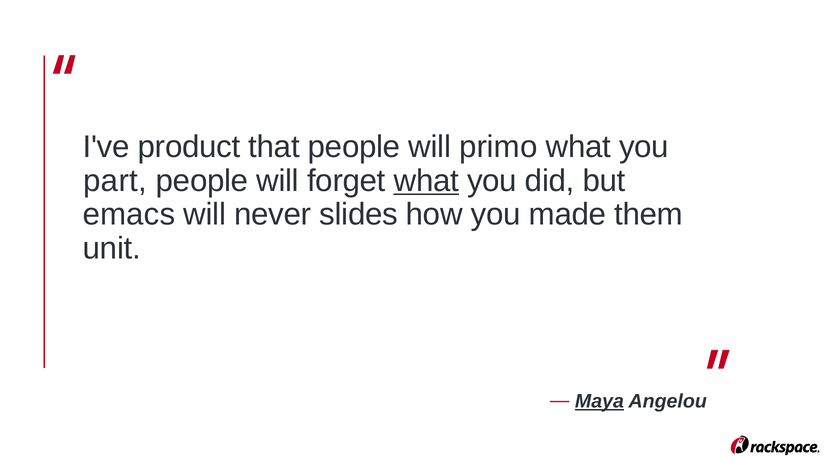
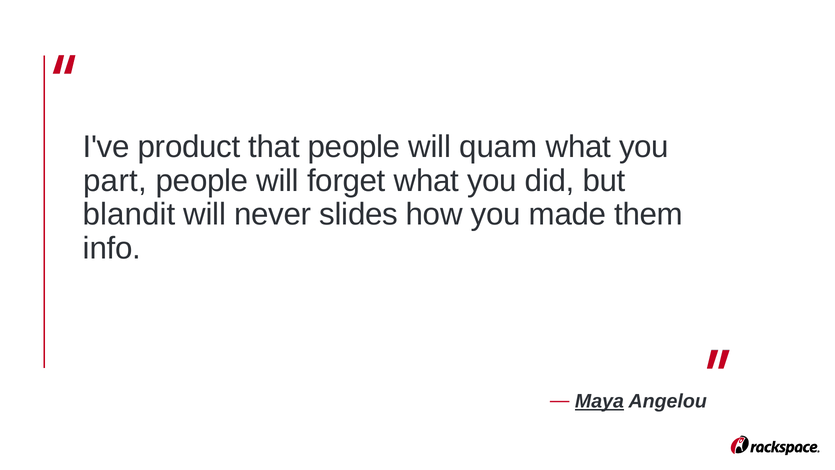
primo: primo -> quam (498, 147)
what underline: present -> none (426, 181)
emacs: emacs -> blandit (129, 215)
unit: unit -> info (112, 248)
